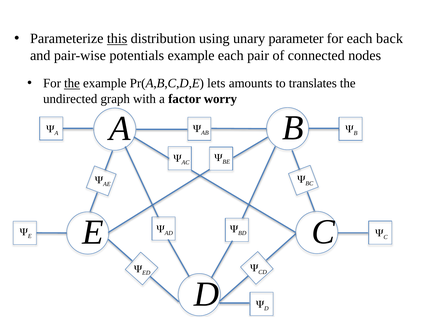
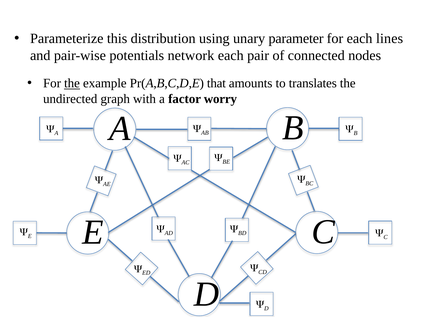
this underline: present -> none (117, 39)
back: back -> lines (390, 39)
potentials example: example -> network (191, 55)
lets: lets -> that (216, 83)
